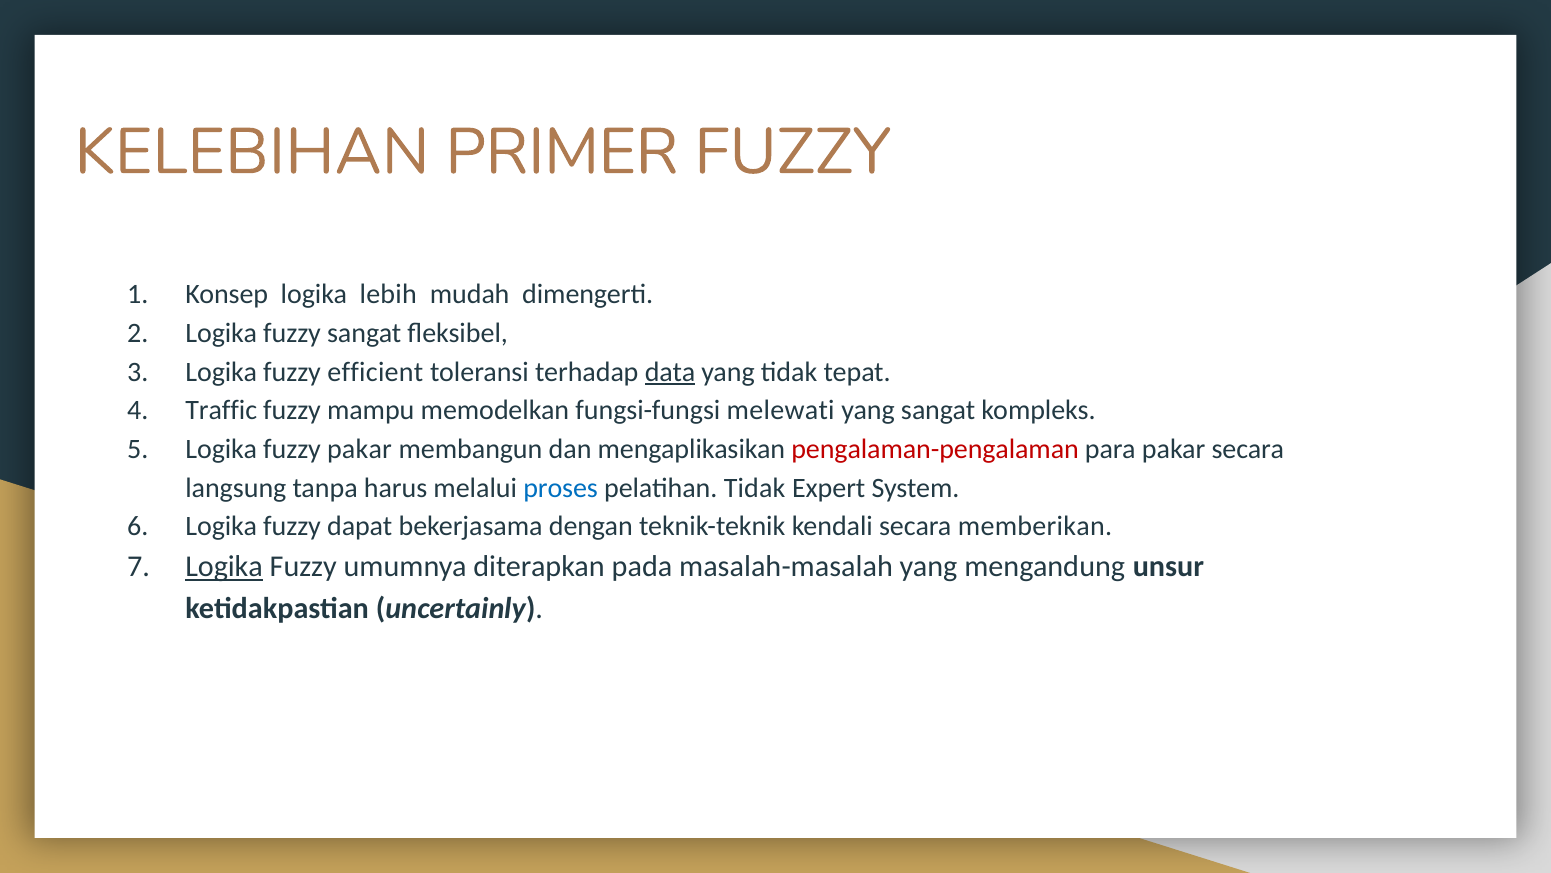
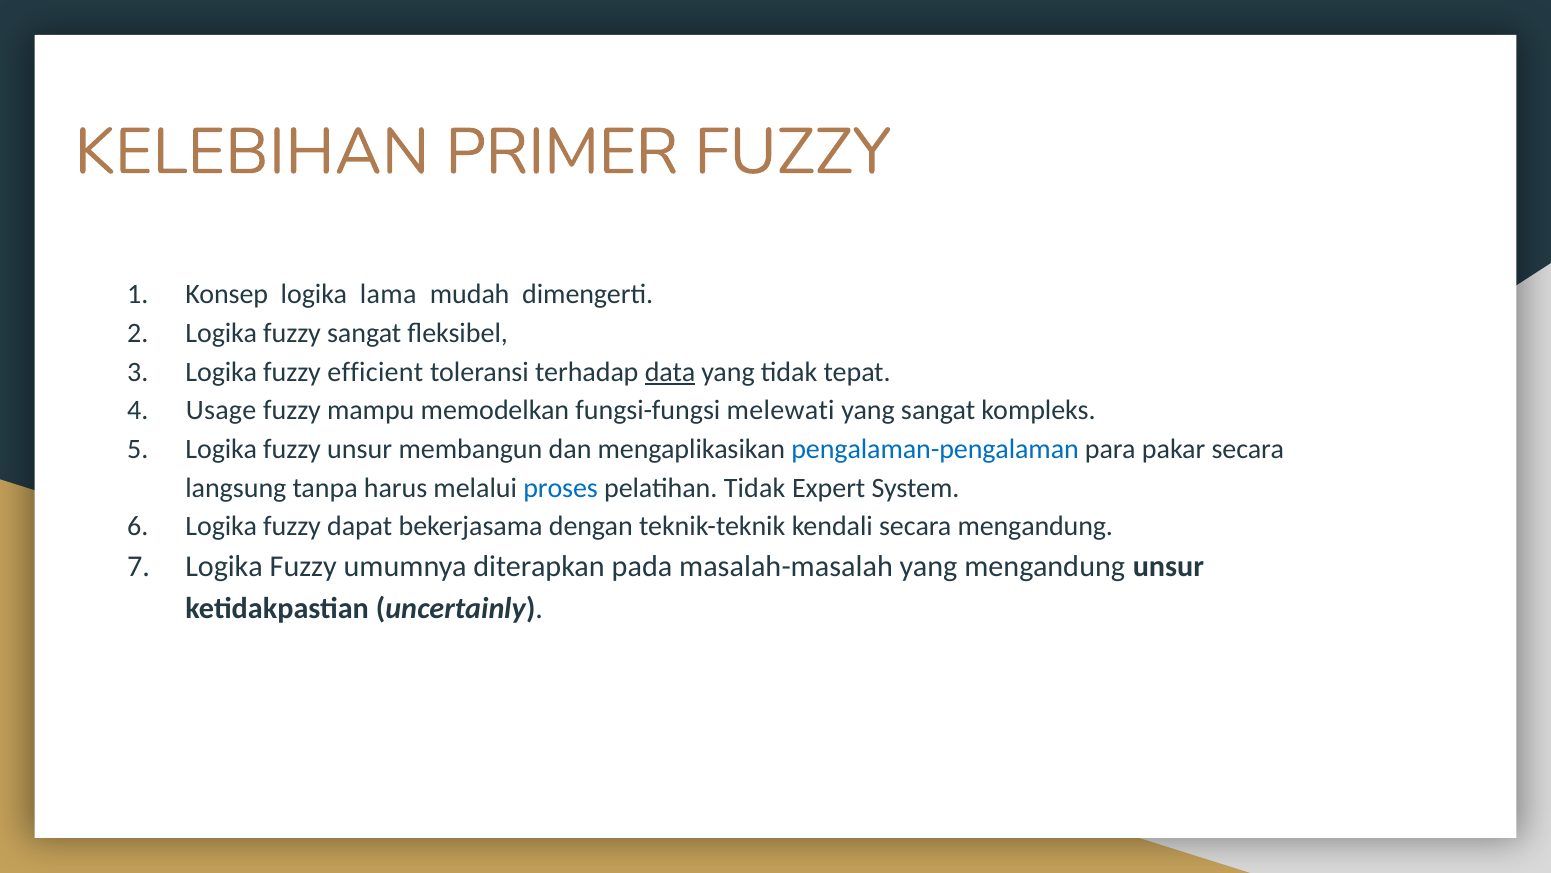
lebih: lebih -> lama (388, 294)
Traffic: Traffic -> Usage (221, 410)
fuzzy pakar: pakar -> unsur (360, 449)
pengalaman-pengalaman colour: red -> blue (935, 449)
secara memberikan: memberikan -> mengandung (1035, 526)
Logika underline: present -> none (224, 567)
